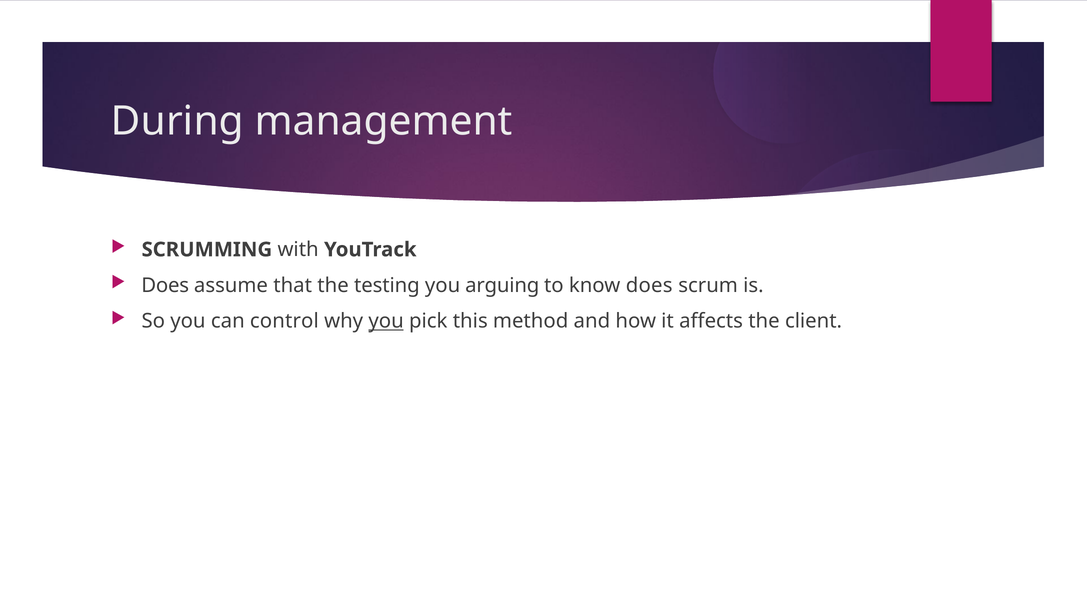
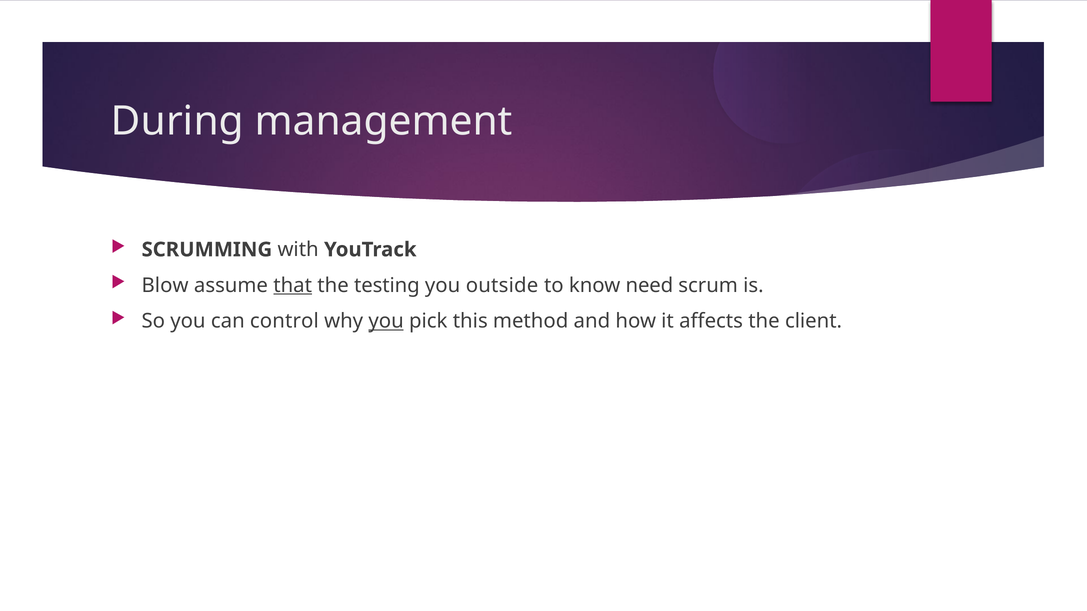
Does: Does -> Blow (165, 286)
that underline: none -> present (293, 286)
arguing: arguing -> outside (502, 286)
know does: does -> need (649, 286)
